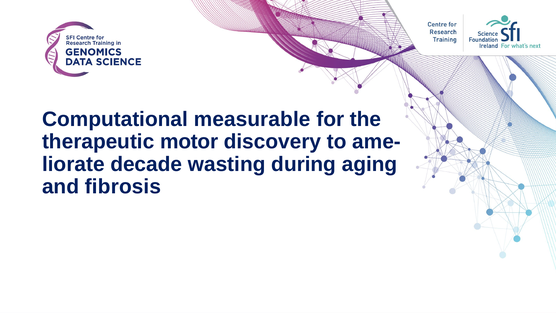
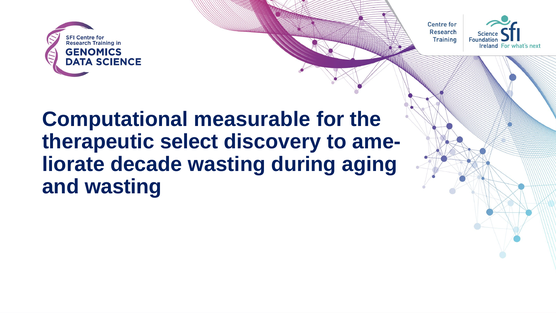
motor: motor -> select (189, 142)
and fibrosis: fibrosis -> wasting (123, 187)
